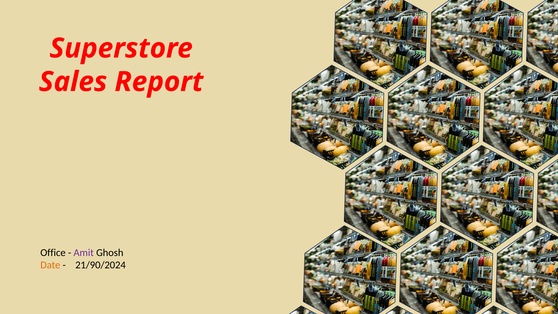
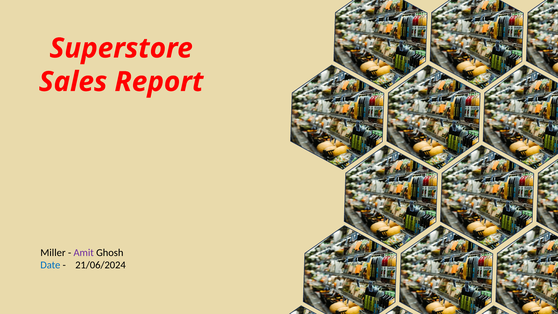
Office: Office -> Miller (53, 252)
Date colour: orange -> blue (50, 265)
21/90/2024: 21/90/2024 -> 21/06/2024 (101, 265)
